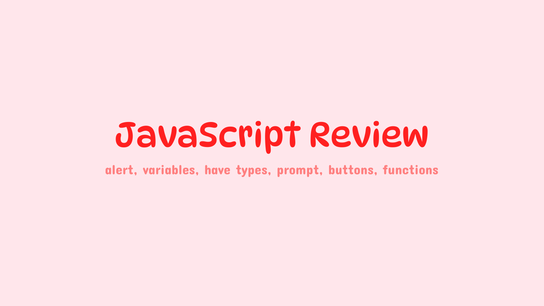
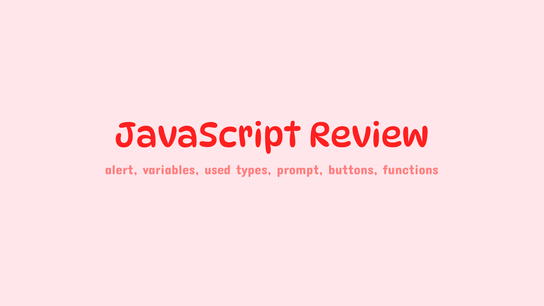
have: have -> used (218, 170)
